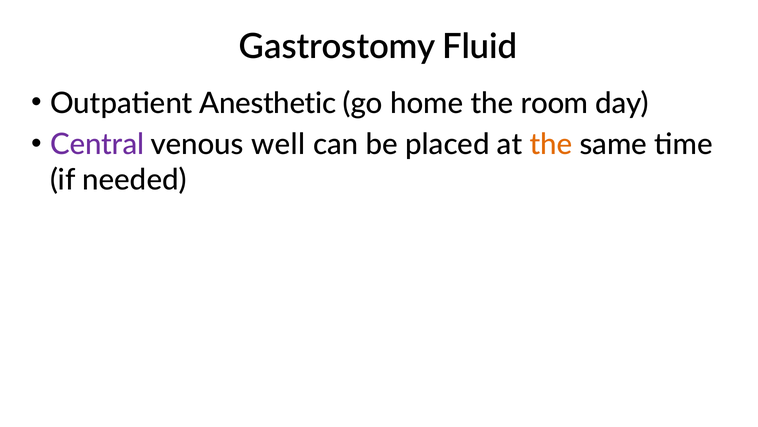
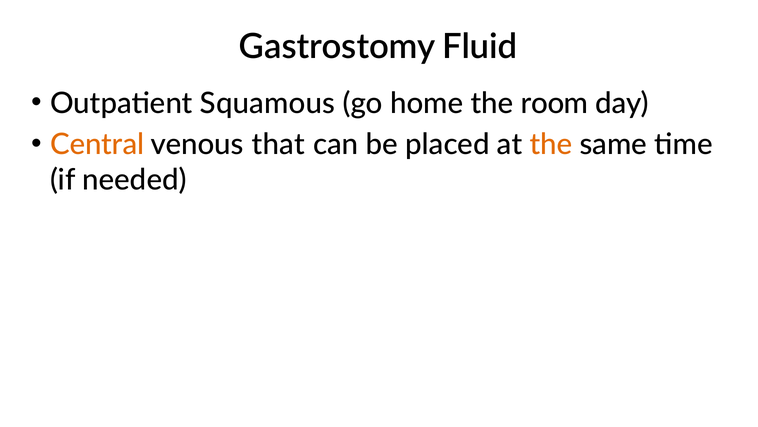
Anesthetic: Anesthetic -> Squamous (268, 103)
Central colour: purple -> orange (97, 144)
well: well -> that (278, 144)
